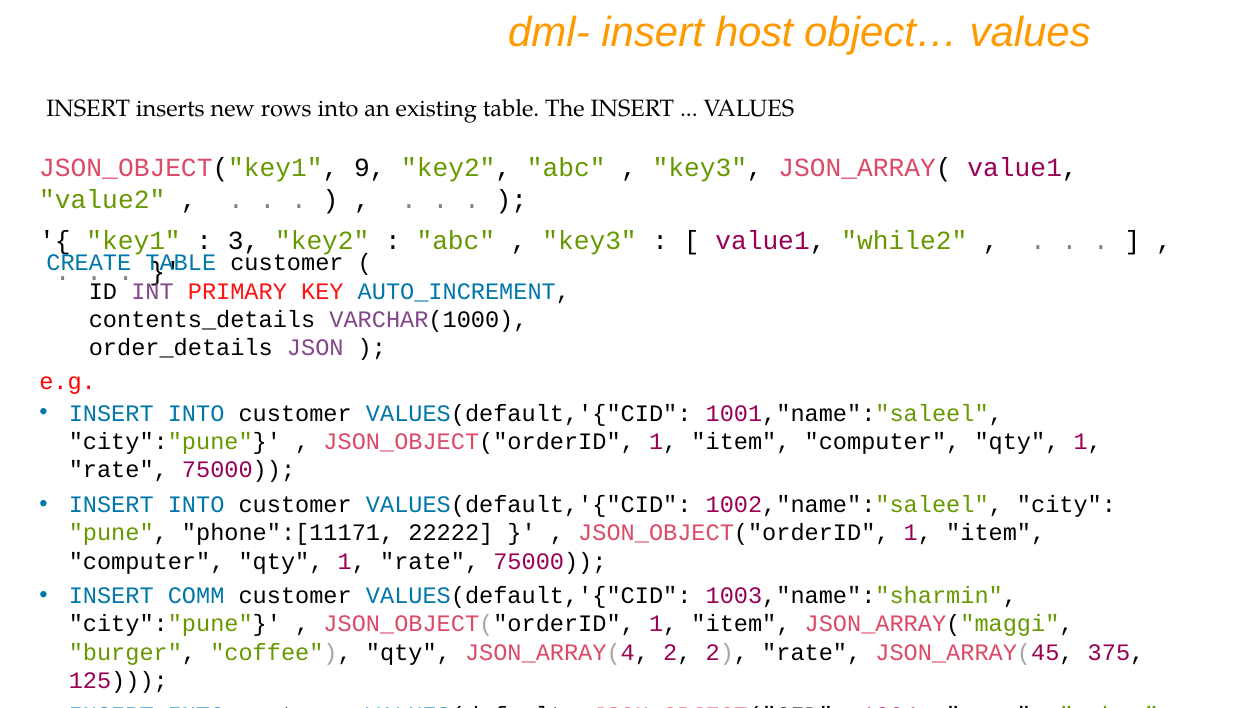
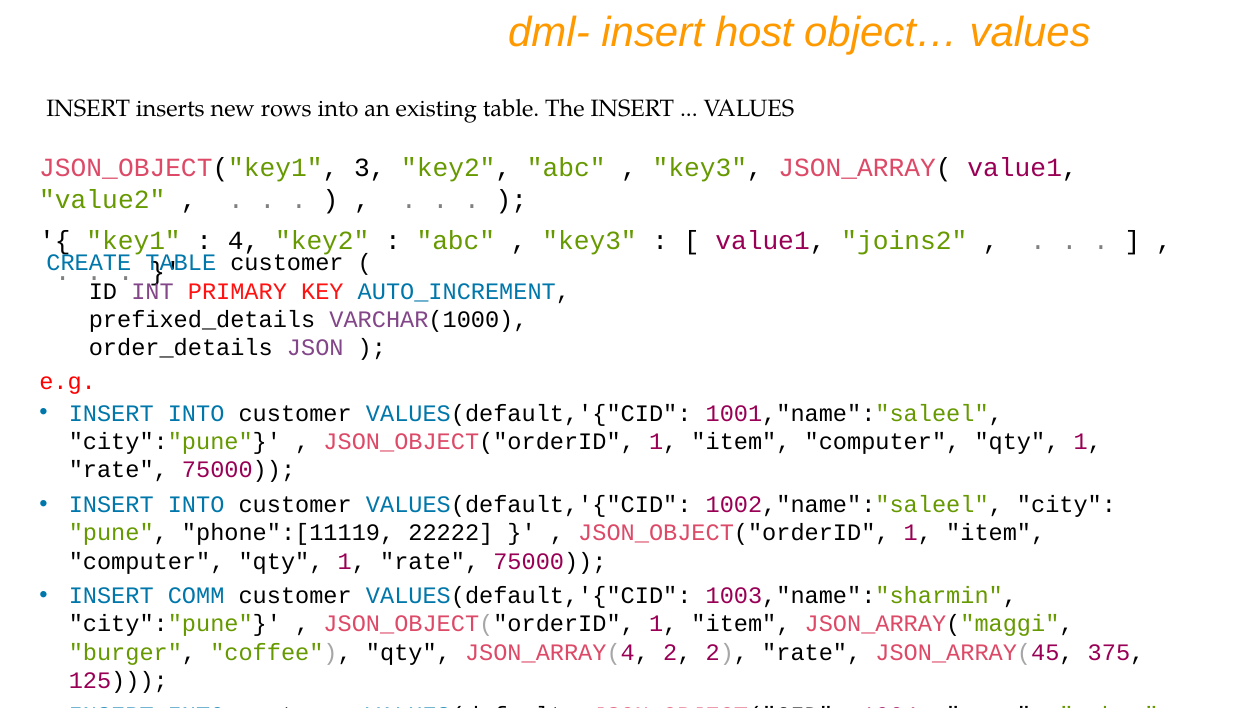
9: 9 -> 3 (370, 168)
3: 3 -> 4 (244, 240)
while2: while2 -> joins2 (904, 240)
contents_details: contents_details -> prefixed_details (202, 319)
phone":[11171: phone":[11171 -> phone":[11119 (288, 533)
